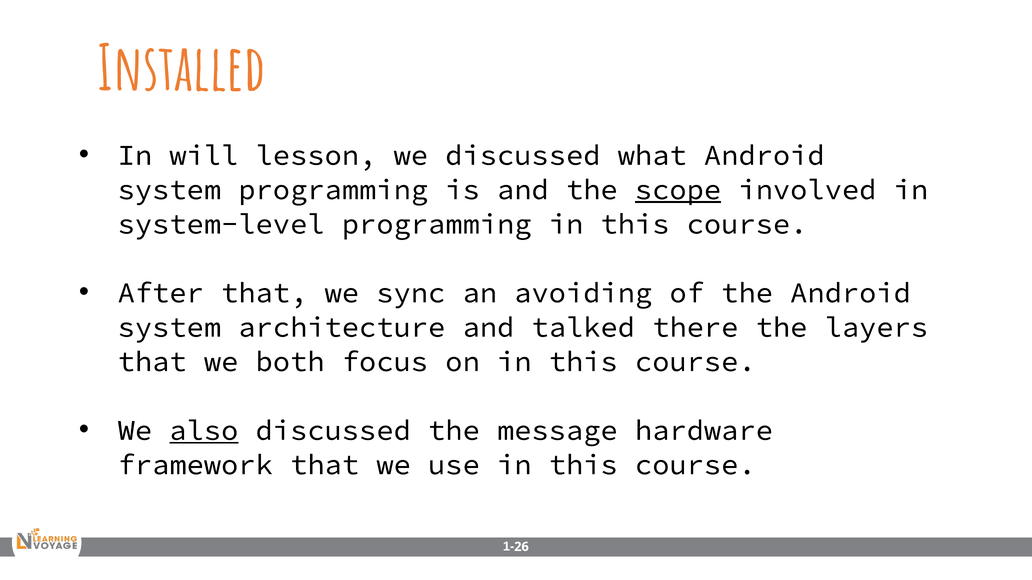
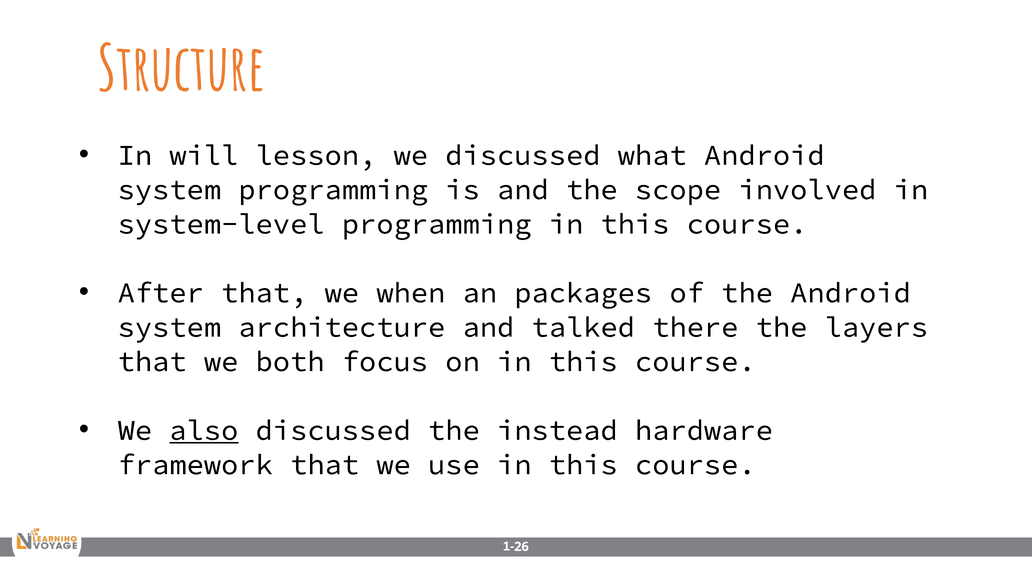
Installed: Installed -> Structure (182, 70)
scope underline: present -> none (678, 190)
sync: sync -> when (411, 293)
avoiding: avoiding -> packages (583, 293)
message: message -> instead (557, 431)
